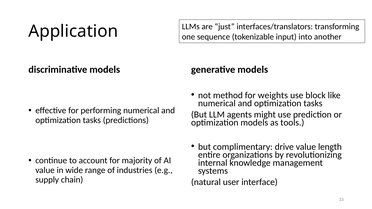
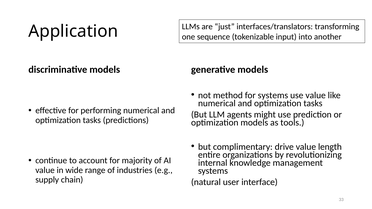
for weights: weights -> systems (273, 95)
use block: block -> value (316, 95)
